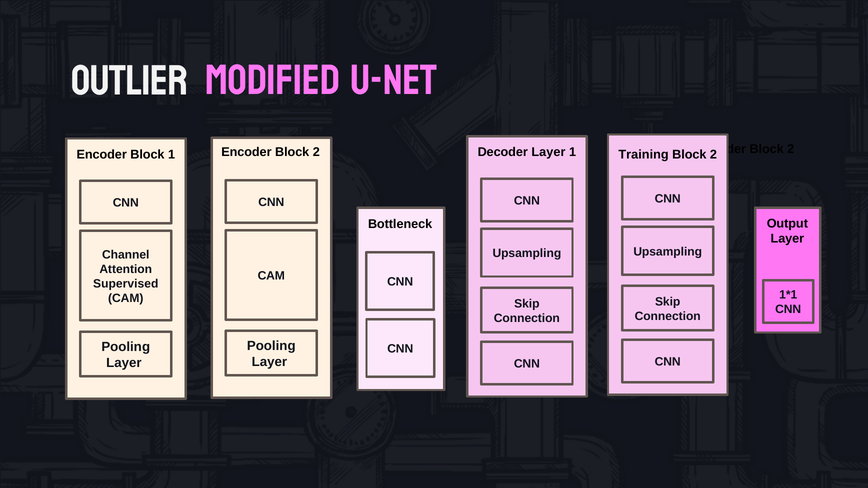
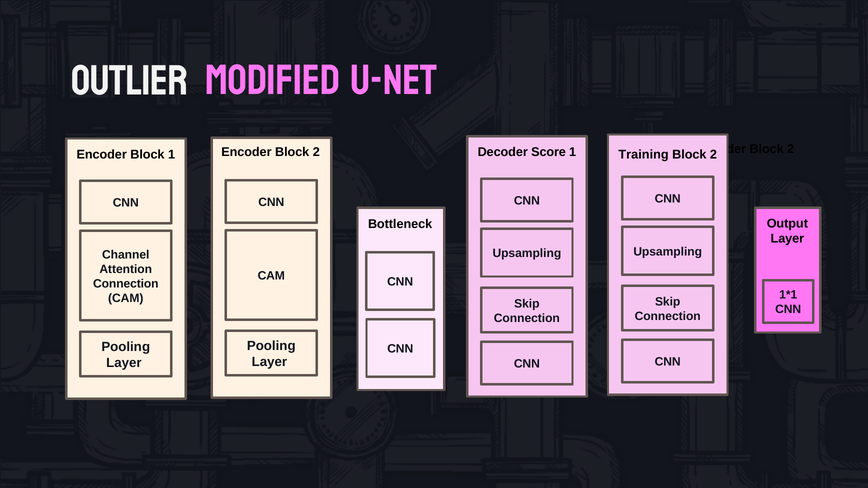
Decoder Layer: Layer -> Score (549, 152)
Supervised: Supervised -> Connection (126, 284)
